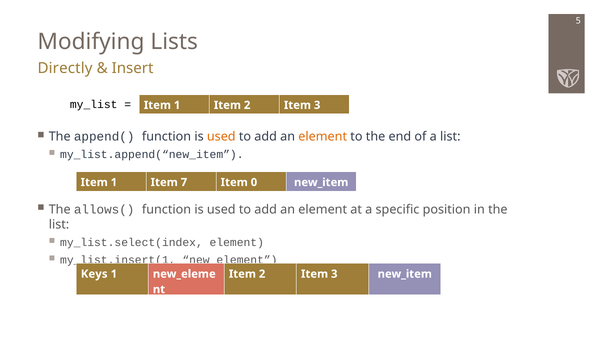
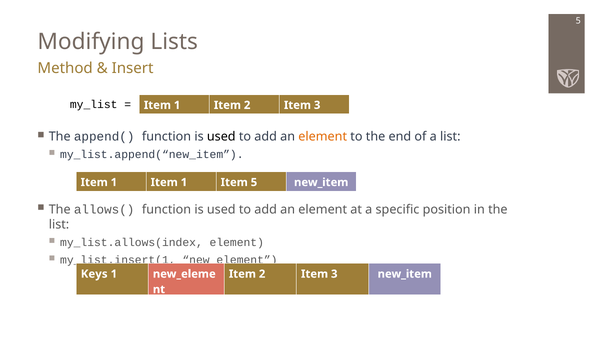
Directly: Directly -> Method (65, 68)
used colour: orange -> black (221, 137)
1 Item 7: 7 -> 1 (184, 182)
Item 0: 0 -> 5 (254, 182)
my_list.select(index: my_list.select(index -> my_list.allows(index (131, 243)
